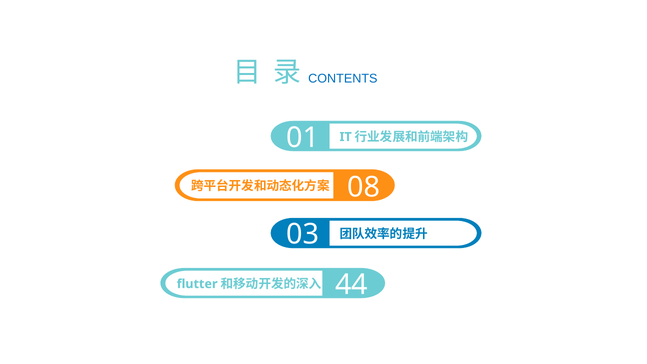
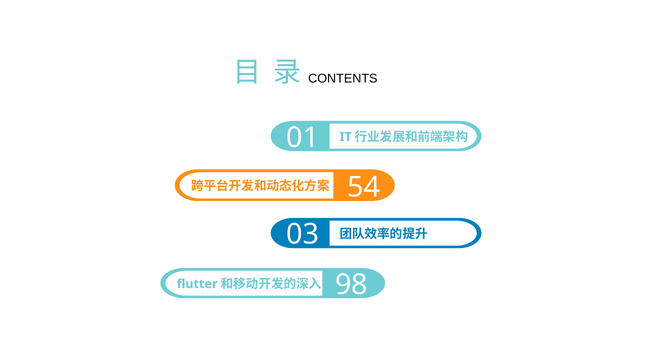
CONTENTS colour: blue -> black (343, 78)
08: 08 -> 54 (364, 187)
44: 44 -> 98 (351, 285)
